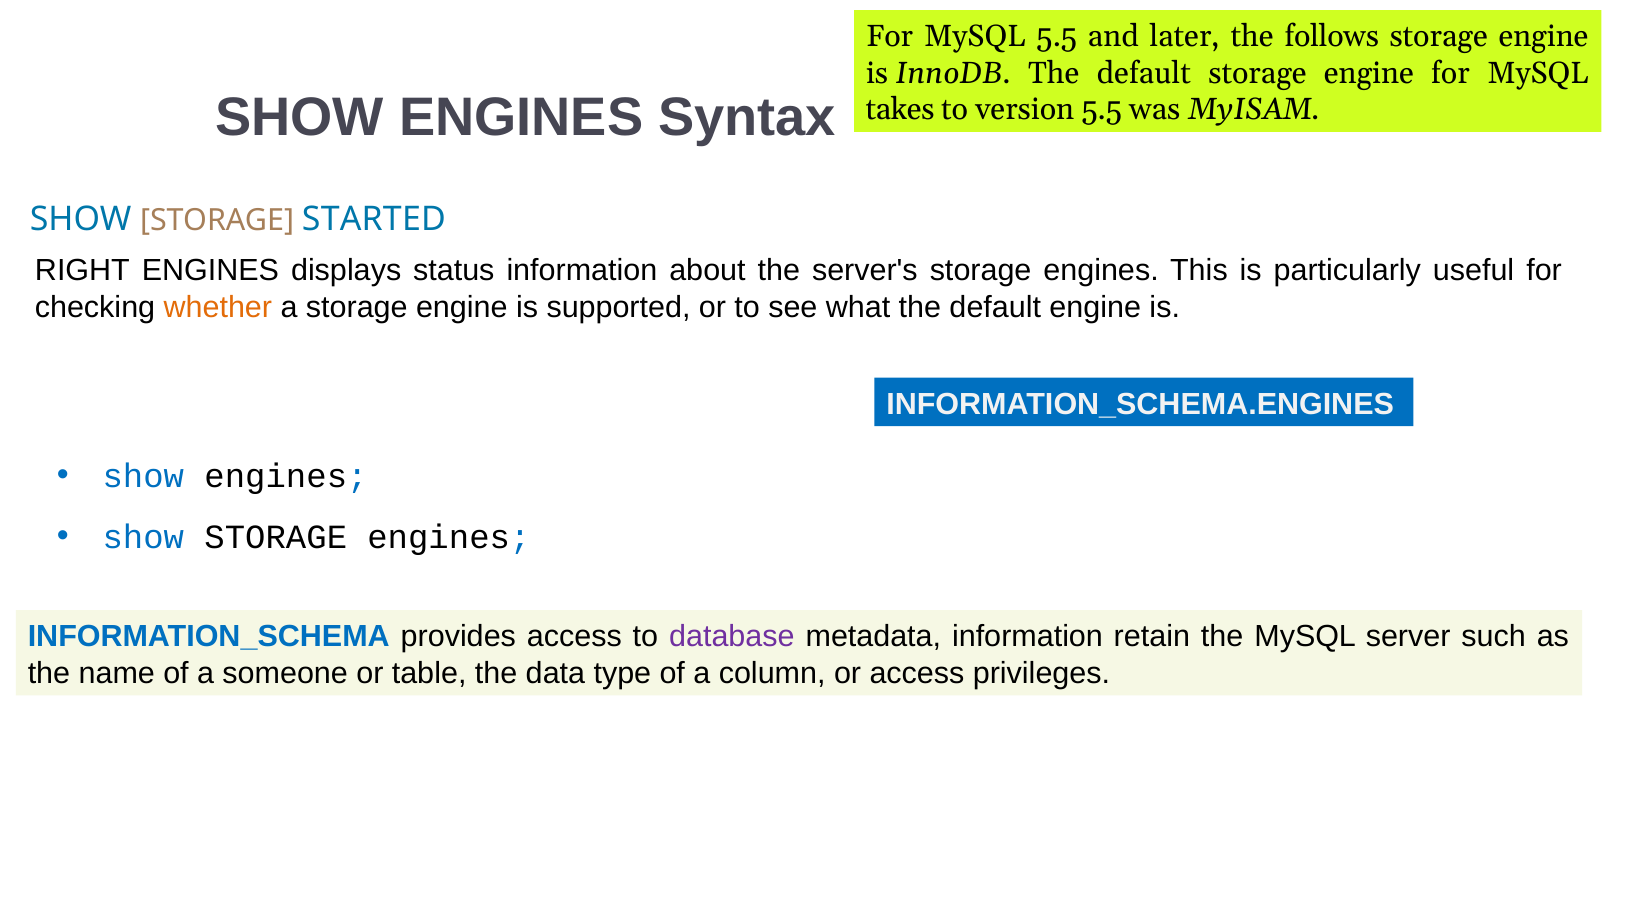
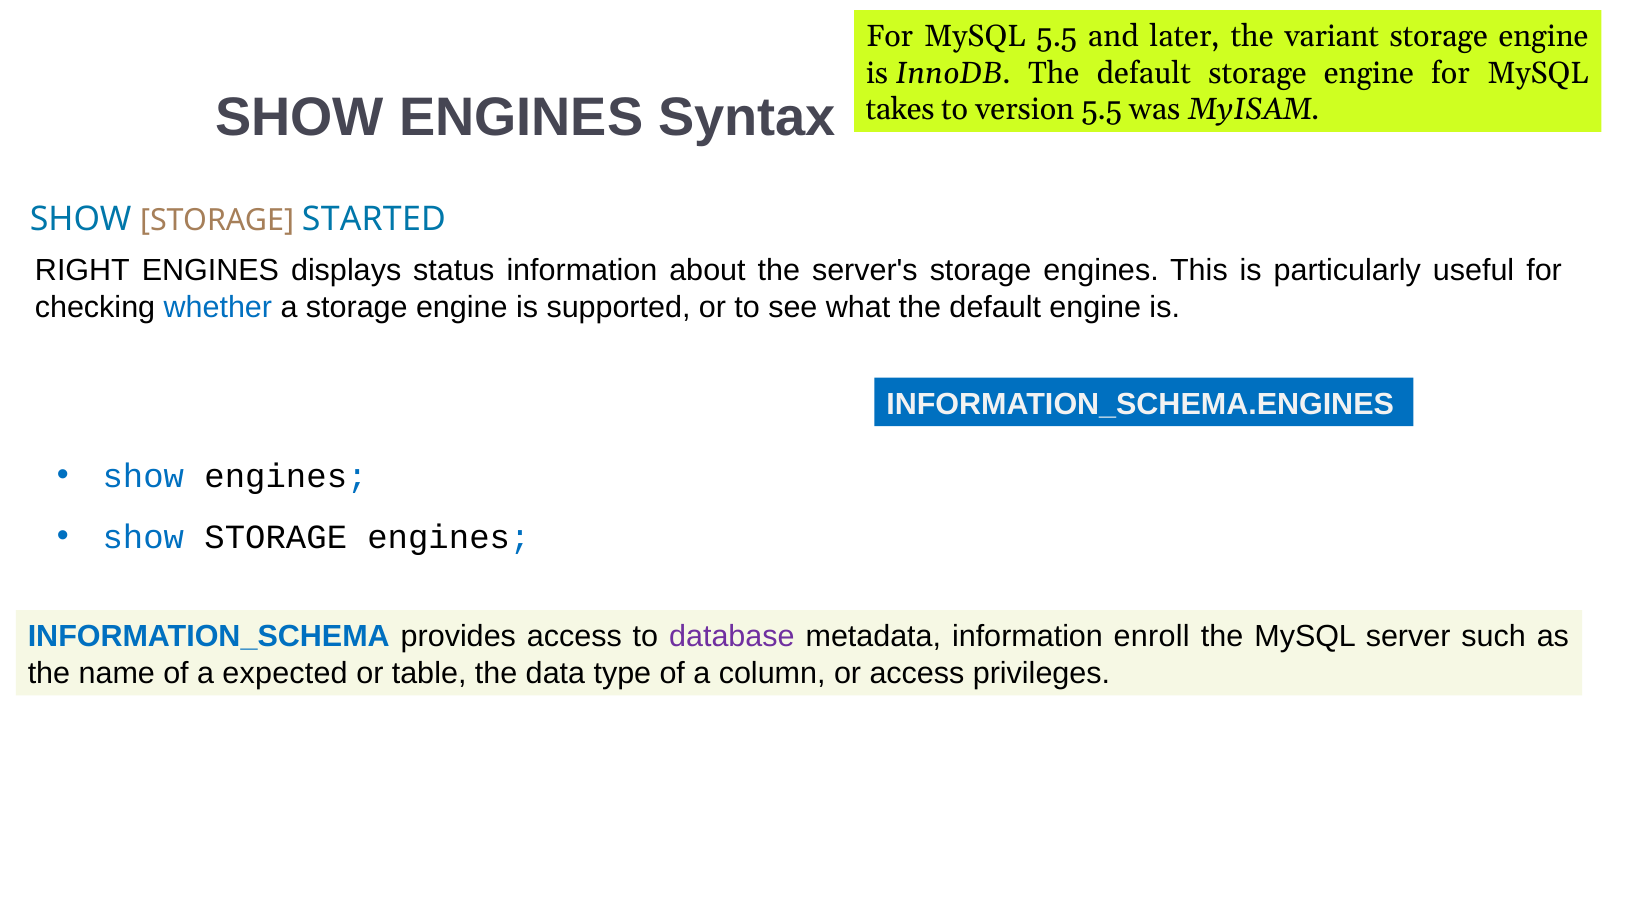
follows: follows -> variant (1332, 37)
whether colour: orange -> blue (218, 307)
retain: retain -> enroll (1152, 637)
someone: someone -> expected (285, 673)
